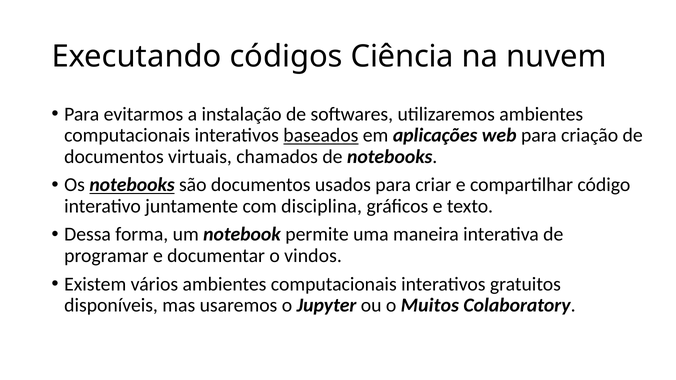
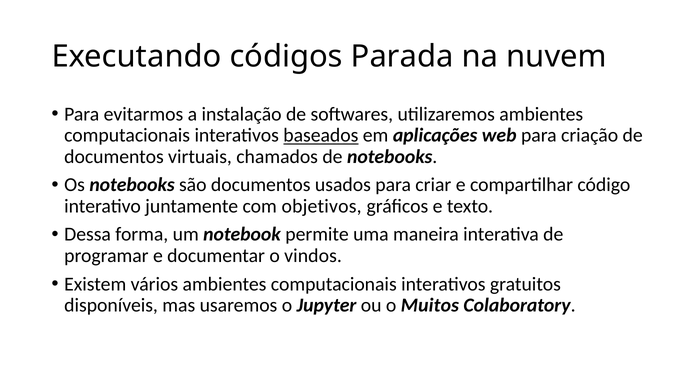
Ciência: Ciência -> Parada (402, 57)
notebooks underline: present -> none (132, 185)
disciplina: disciplina -> objetivos (322, 206)
